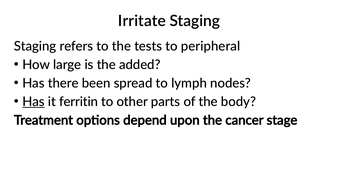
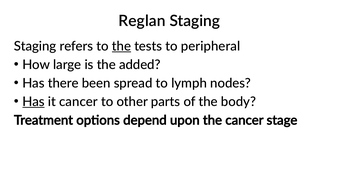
Irritate: Irritate -> Reglan (142, 21)
the underline: none -> present (121, 46)
it ferritin: ferritin -> cancer (78, 102)
